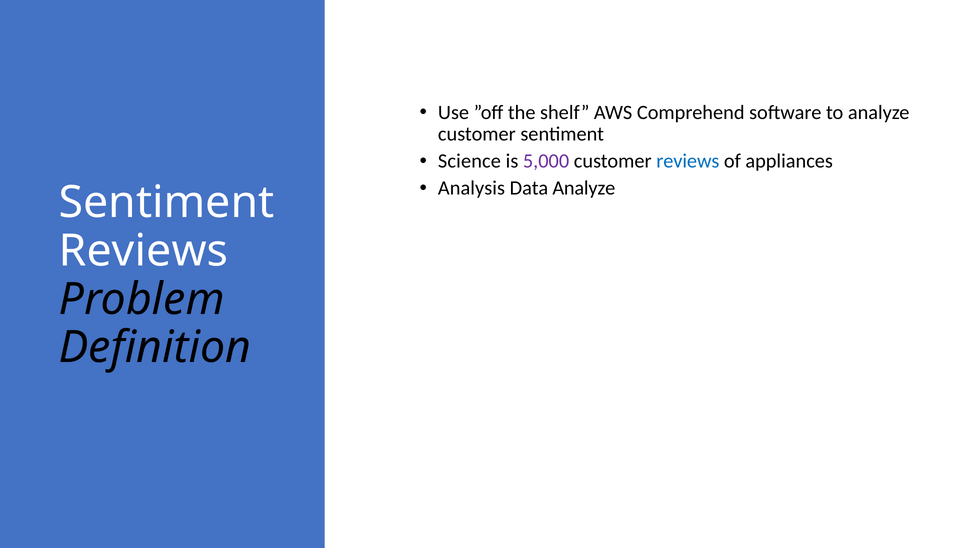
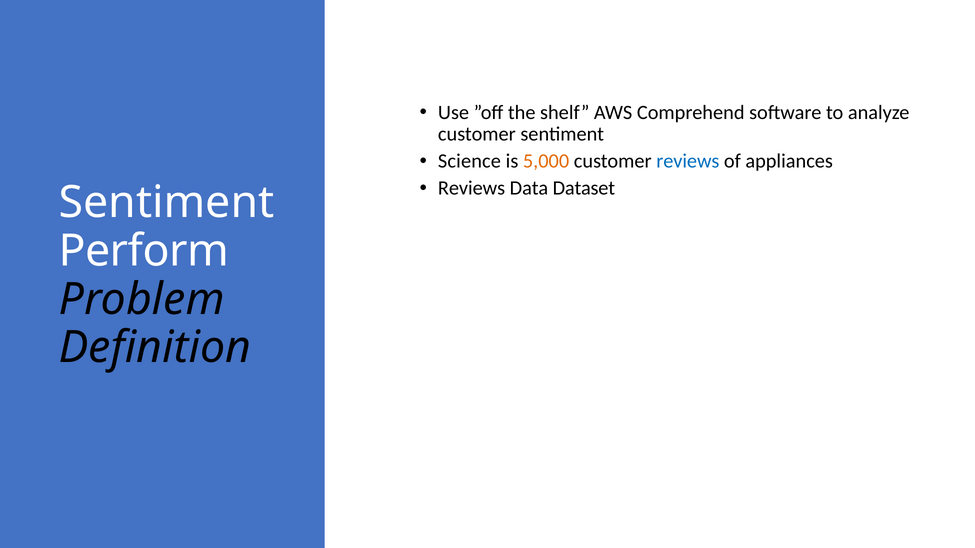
5,000 colour: purple -> orange (546, 161)
Analysis: Analysis -> Reviews (472, 188)
Data Analyze: Analyze -> Dataset (584, 188)
Reviews: Reviews -> Perform (144, 251)
